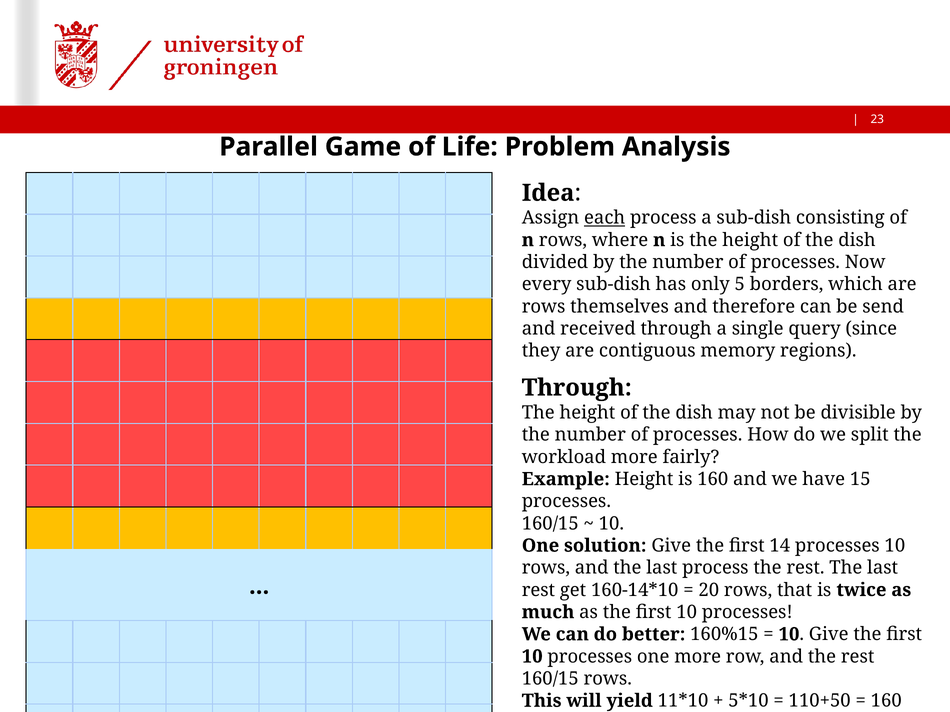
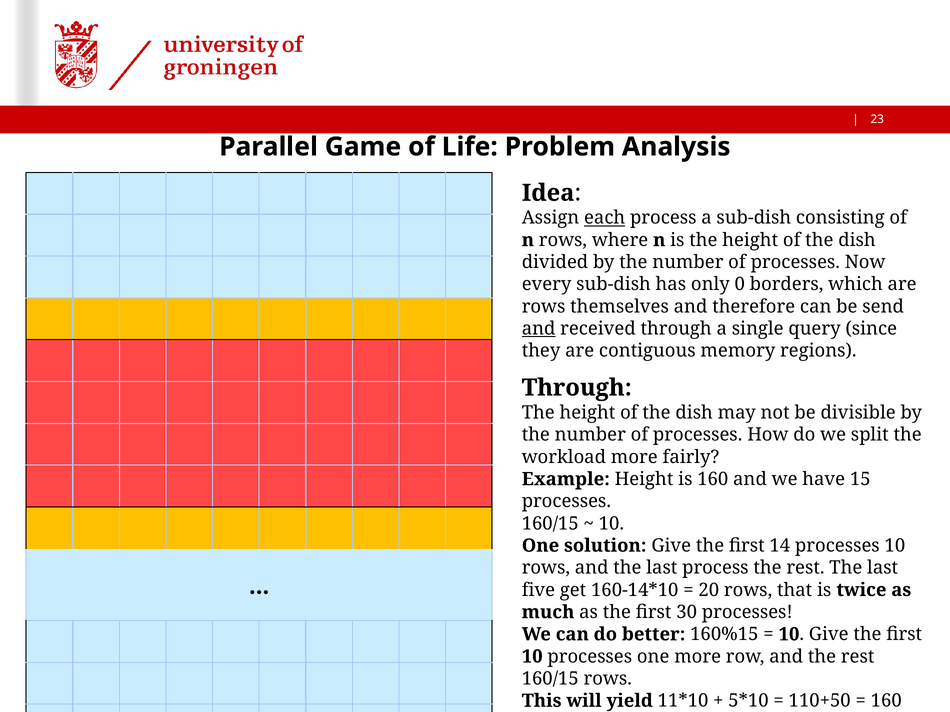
5: 5 -> 0 (740, 285)
and underline: none -> present (539, 329)
rest: rest -> five (538, 590)
as the first 10: 10 -> 30 (687, 613)
